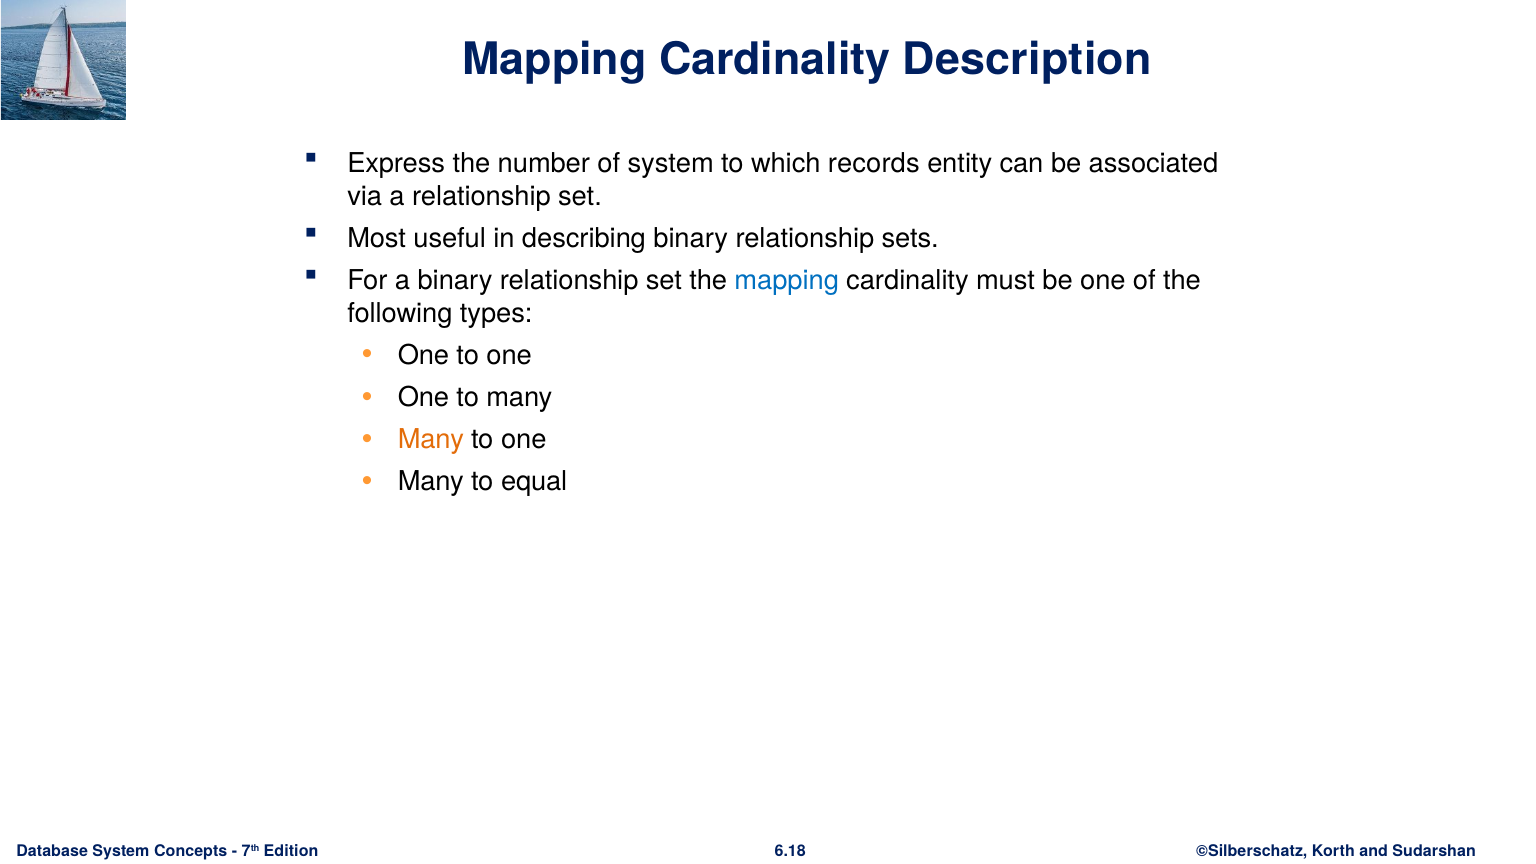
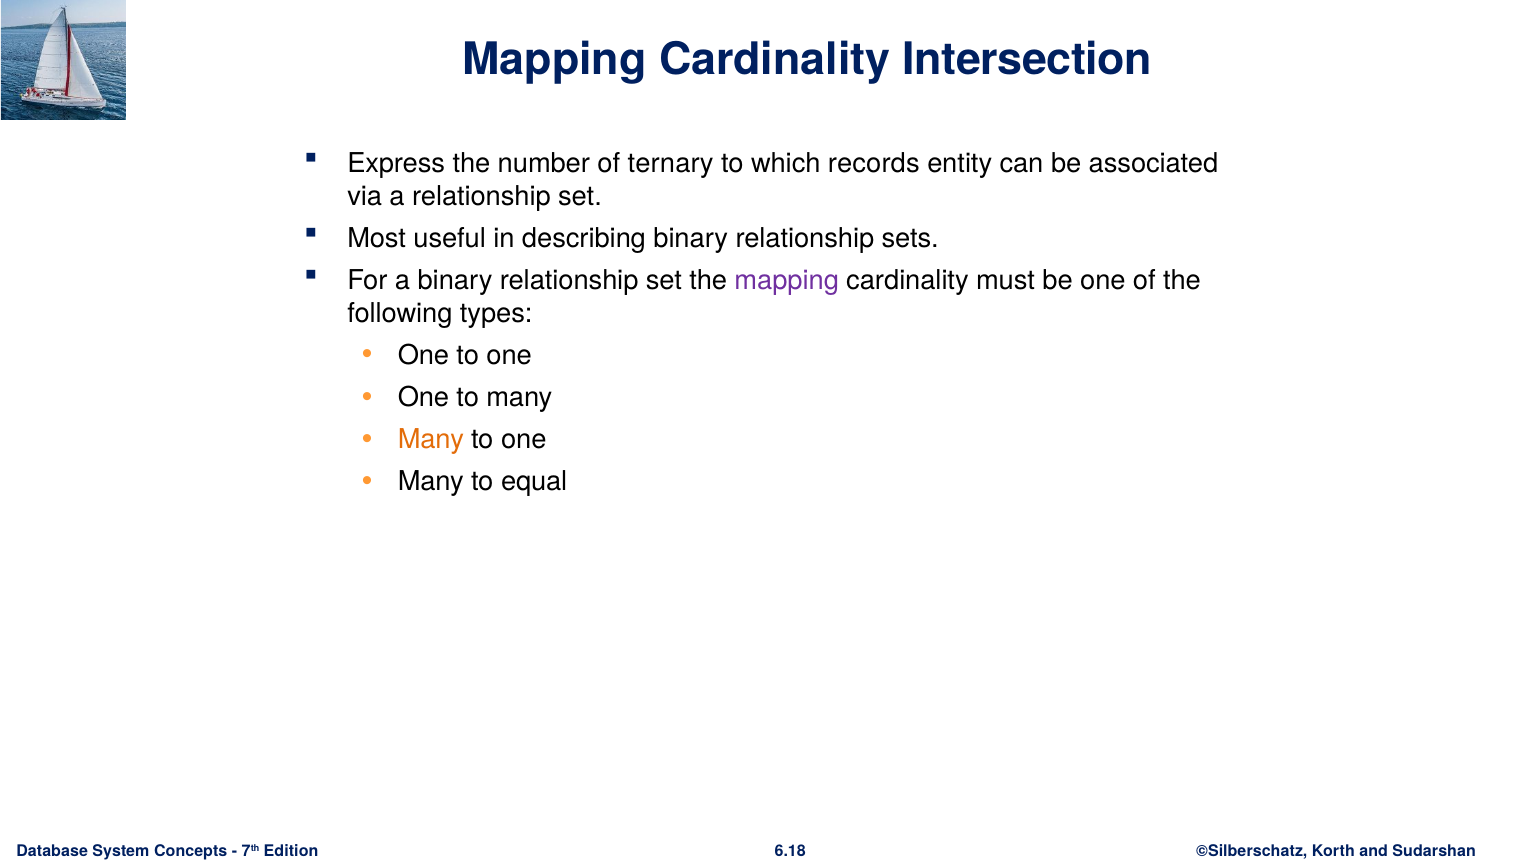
Description: Description -> Intersection (1028, 60)
of system: system -> ternary (671, 164)
mapping colour: blue -> purple (787, 281)
